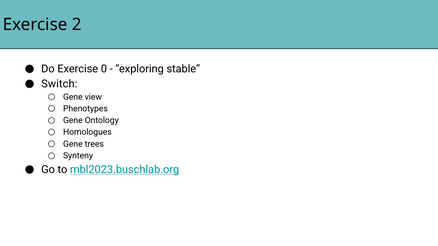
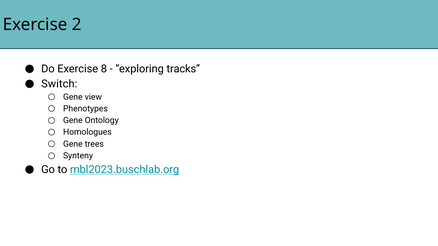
0: 0 -> 8 (104, 69)
stable: stable -> tracks (183, 69)
